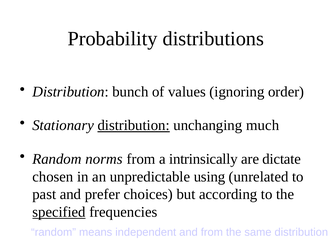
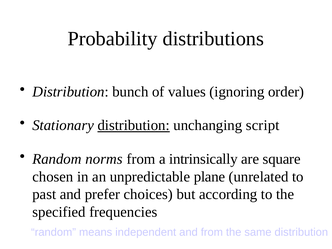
much: much -> script (263, 125)
dictate: dictate -> square (282, 159)
using: using -> plane (209, 177)
specified underline: present -> none (59, 212)
